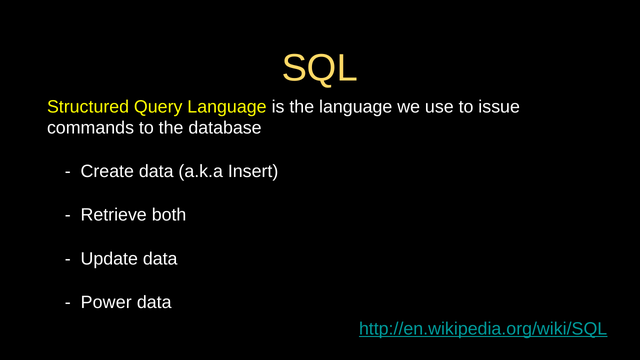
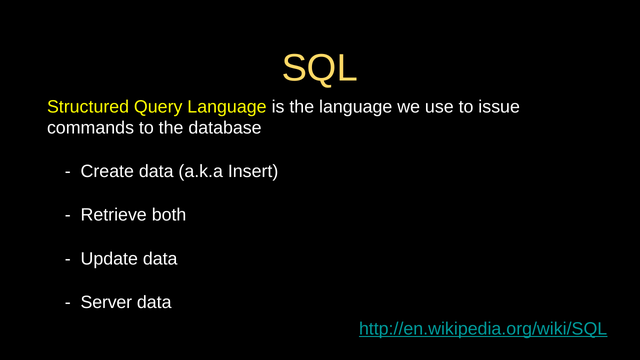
Power: Power -> Server (106, 302)
